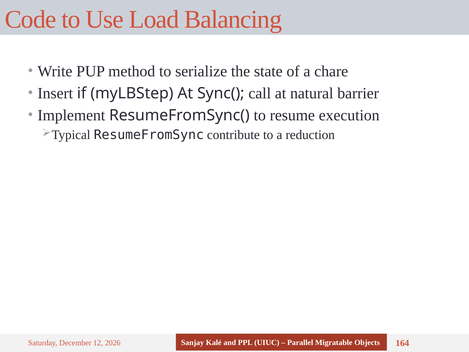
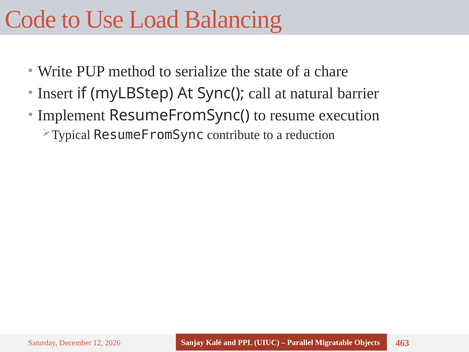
164: 164 -> 463 (402, 343)
